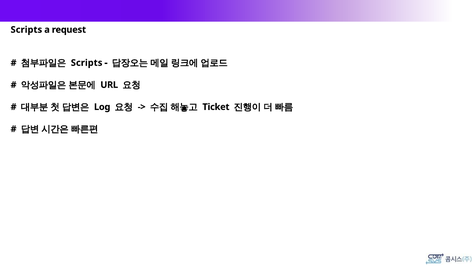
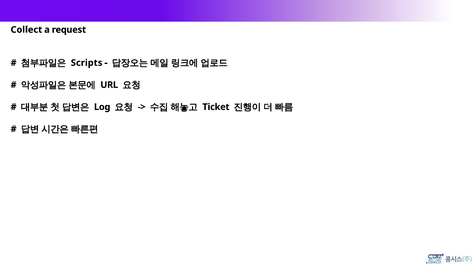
Scripts: Scripts -> Collect (26, 30)
